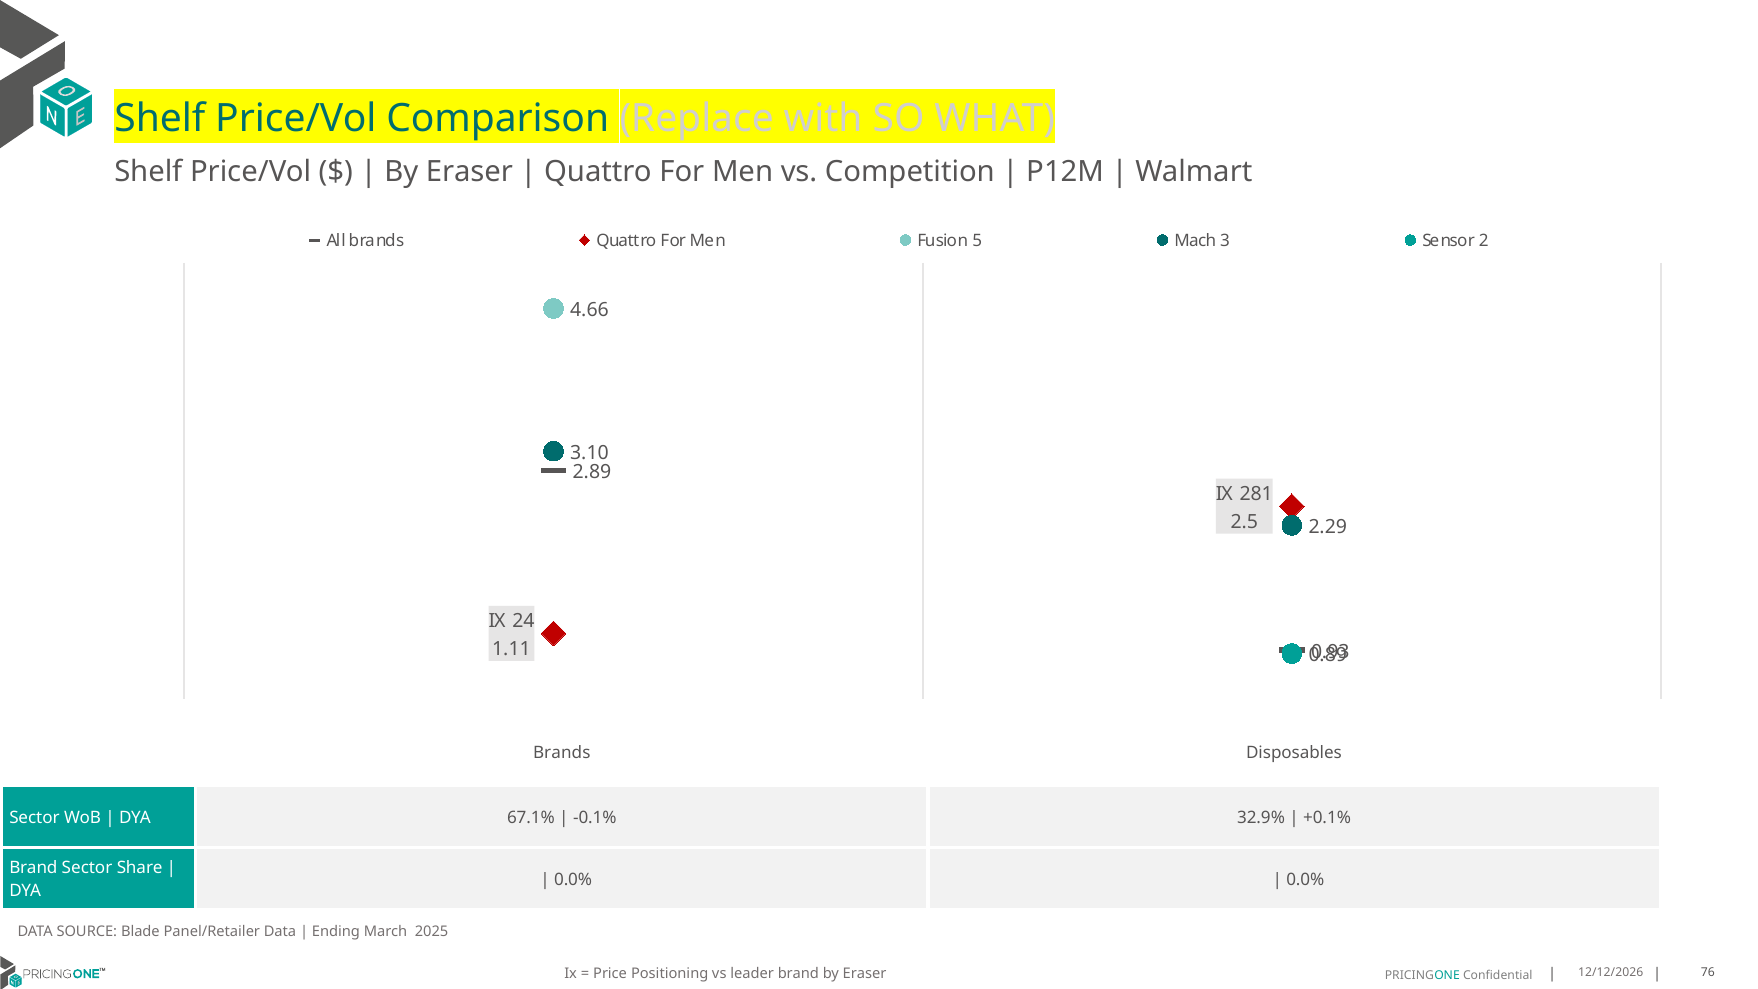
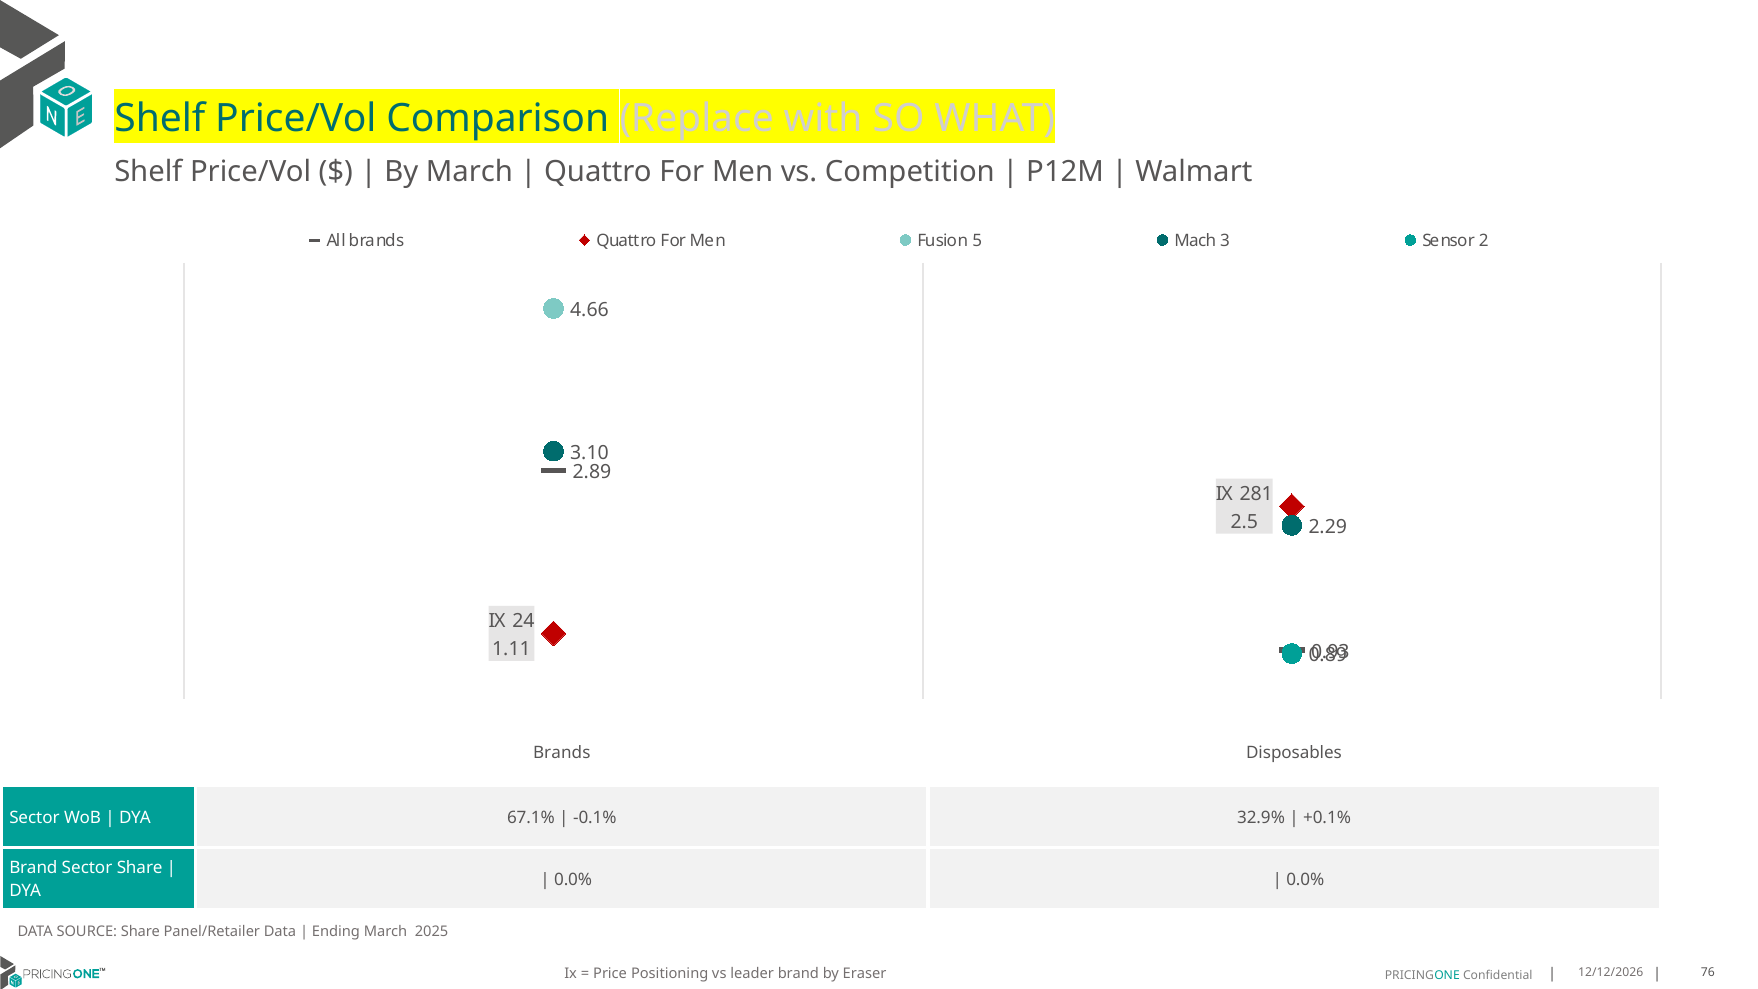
Eraser: Eraser -> March (469, 171)
SOURCE Blade: Blade -> Share (140, 931)
